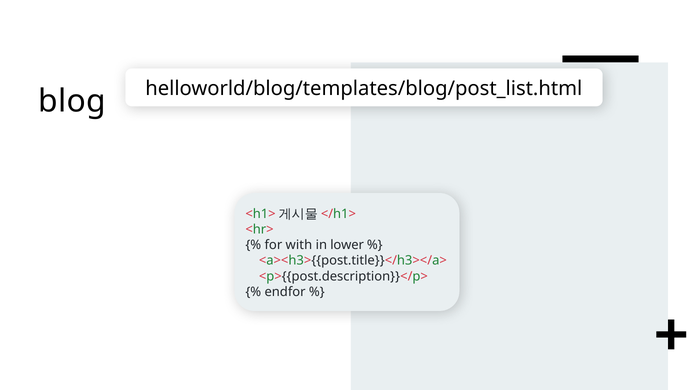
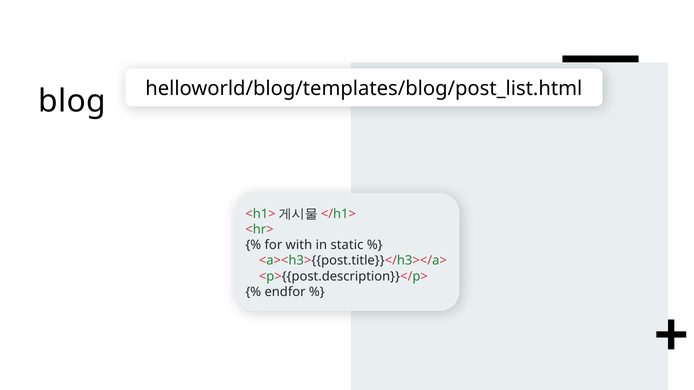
lower: lower -> static (347, 245)
